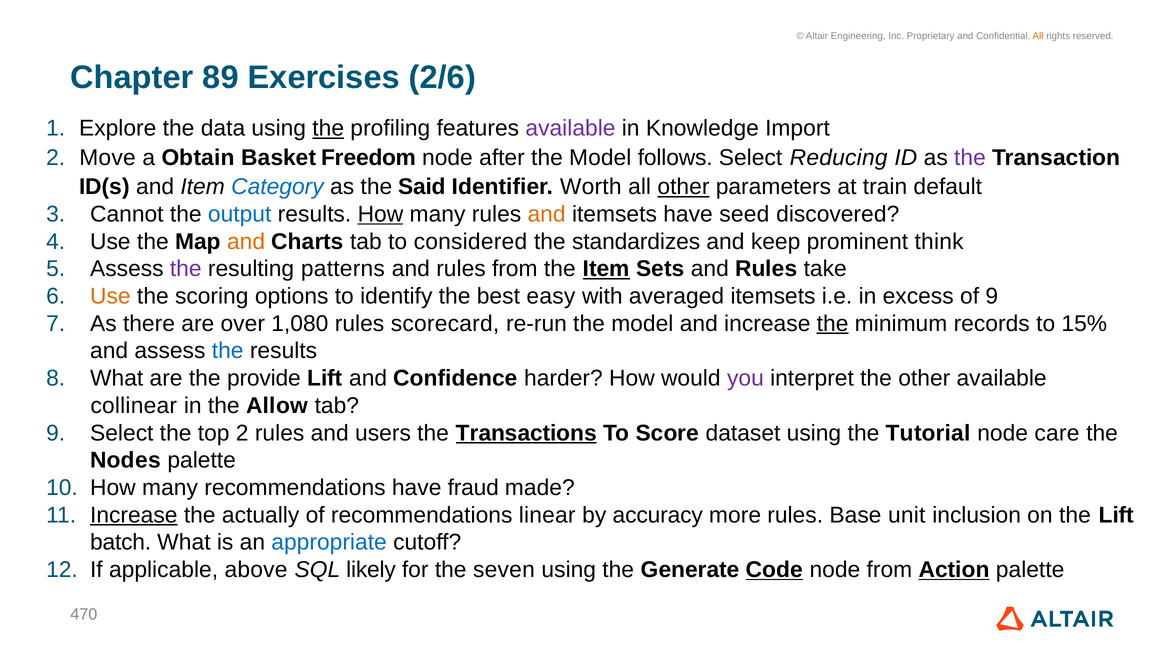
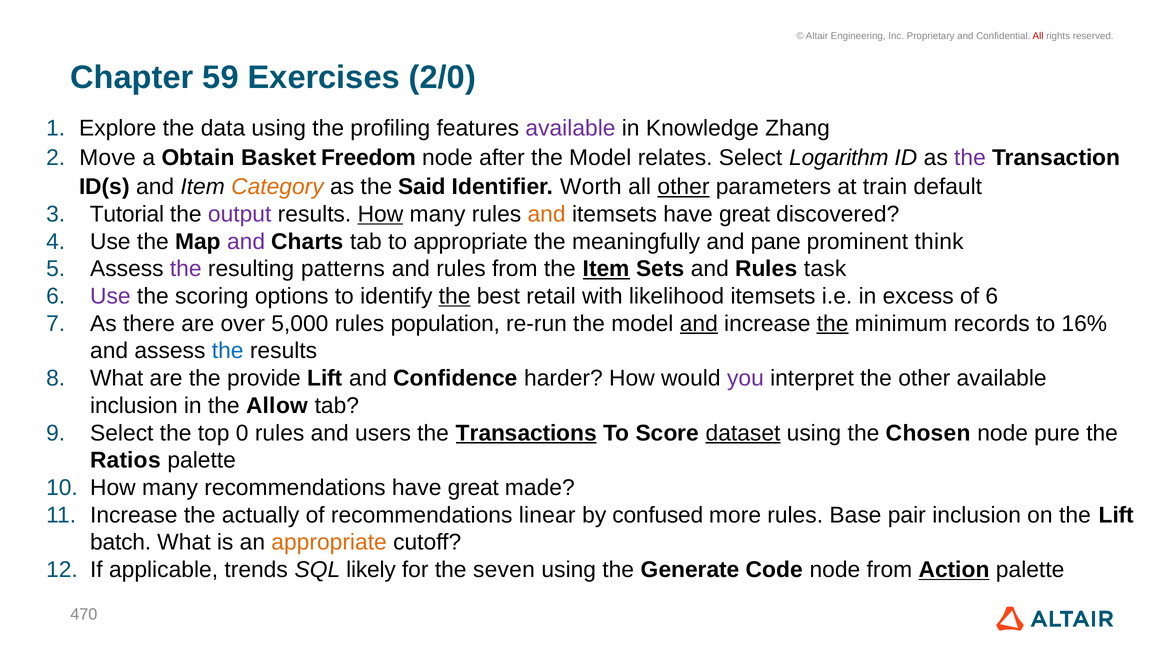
All colour: orange -> red (1038, 36)
89: 89 -> 59 (221, 78)
2/6: 2/6 -> 2/0 (442, 78)
the underline: present -> none (328, 128)
Import: Import -> Zhang (797, 128)
follows: follows -> relates (675, 158)
Reducing: Reducing -> Logarithm (839, 158)
Category colour: blue -> orange (277, 187)
Cannot: Cannot -> Tutorial (127, 214)
output colour: blue -> purple (240, 214)
itemsets have seed: seed -> great (745, 214)
and colour: orange -> purple (246, 242)
to considered: considered -> appropriate (471, 242)
standardizes: standardizes -> meaningfully (636, 242)
keep: keep -> pane (776, 242)
take: take -> task (825, 269)
Use colour: orange -> purple (110, 296)
the underline: none -> present (455, 296)
easy: easy -> retail (551, 296)
averaged: averaged -> likelihood (676, 296)
of 9: 9 -> 6 (992, 296)
1,080: 1,080 -> 5,000 (300, 324)
scorecard: scorecard -> population (445, 324)
and underline: none -> present (699, 324)
15%: 15% -> 16% (1084, 324)
collinear: collinear -> inclusion (134, 406)
top 2: 2 -> 0 (242, 433)
dataset underline: none -> present (743, 433)
Tutorial: Tutorial -> Chosen (928, 433)
care: care -> pure (1057, 433)
Nodes: Nodes -> Ratios (125, 461)
recommendations have fraud: fraud -> great (473, 488)
Increase underline: present -> none (134, 515)
accuracy: accuracy -> confused (658, 515)
unit: unit -> pair (907, 515)
appropriate colour: blue -> orange (329, 543)
above: above -> trends (256, 570)
Code underline: present -> none (774, 570)
